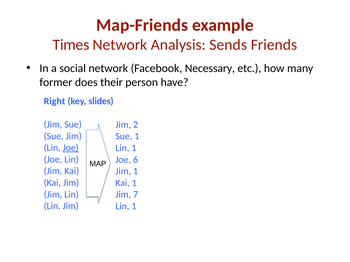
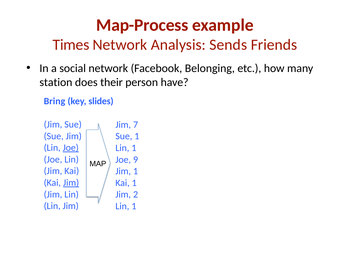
Map-Friends: Map-Friends -> Map-Process (142, 25)
Necessary: Necessary -> Belonging (210, 68)
former: former -> station (56, 82)
Right: Right -> Bring (55, 101)
2: 2 -> 7 (136, 125)
6: 6 -> 9 (136, 160)
Jim underline: none -> present (71, 183)
7: 7 -> 2 (136, 195)
